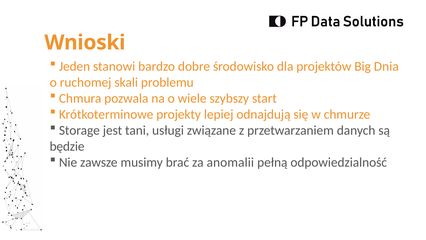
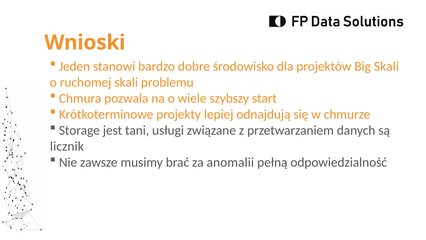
Big Dnia: Dnia -> Skali (386, 66)
będzie: będzie -> licznik (67, 146)
